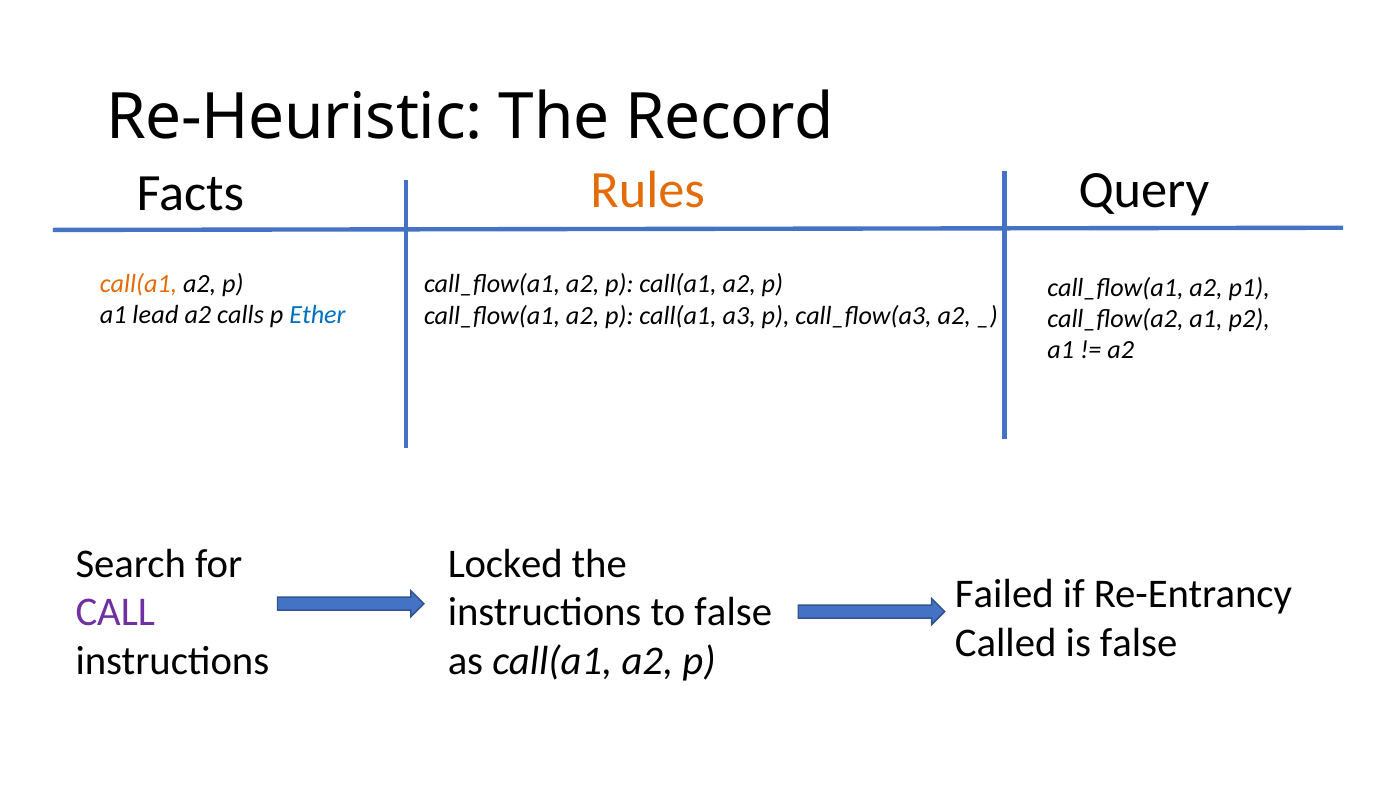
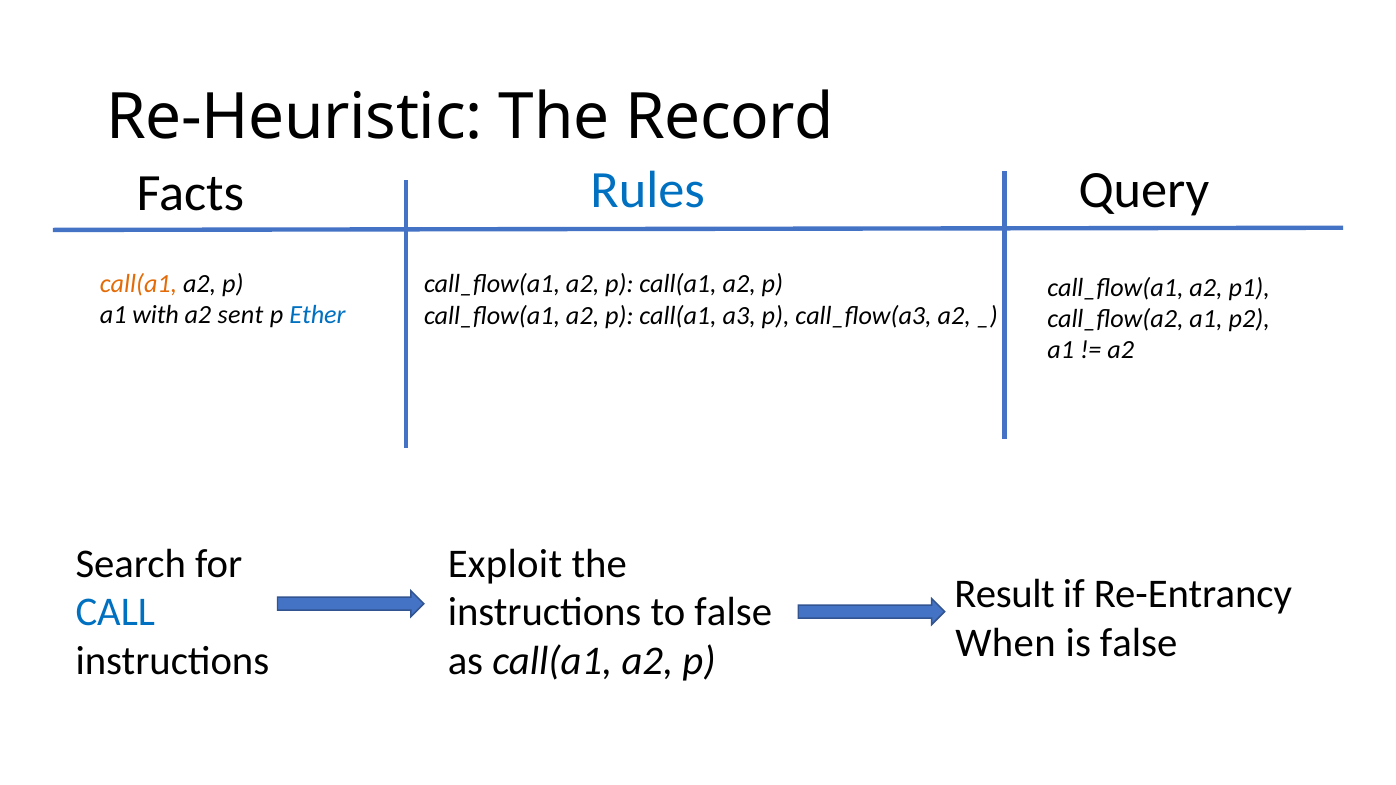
Rules colour: orange -> blue (648, 190)
lead: lead -> with (156, 315)
calls: calls -> sent (240, 315)
Locked: Locked -> Exploit (505, 564)
Failed: Failed -> Result (1005, 595)
CALL colour: purple -> blue (115, 613)
Called: Called -> When (1005, 644)
